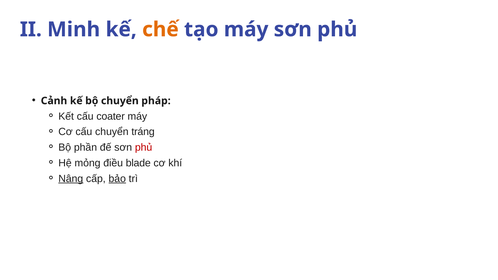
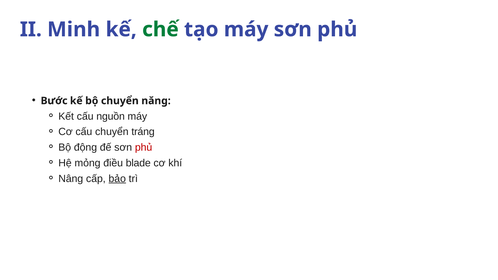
chế colour: orange -> green (160, 29)
Cảnh: Cảnh -> Bước (54, 101)
pháp: pháp -> năng (156, 101)
coater: coater -> nguồn (111, 116)
phần: phần -> động (85, 148)
Nâng underline: present -> none (71, 179)
